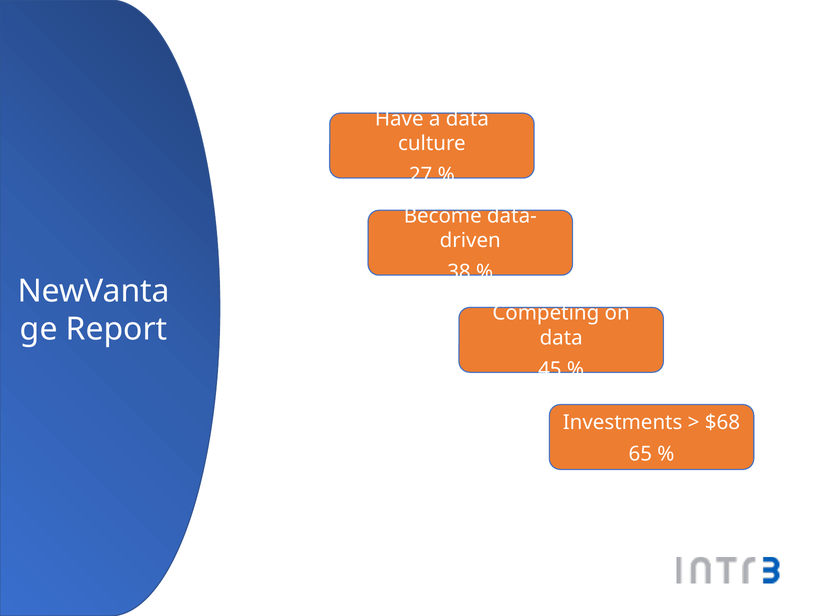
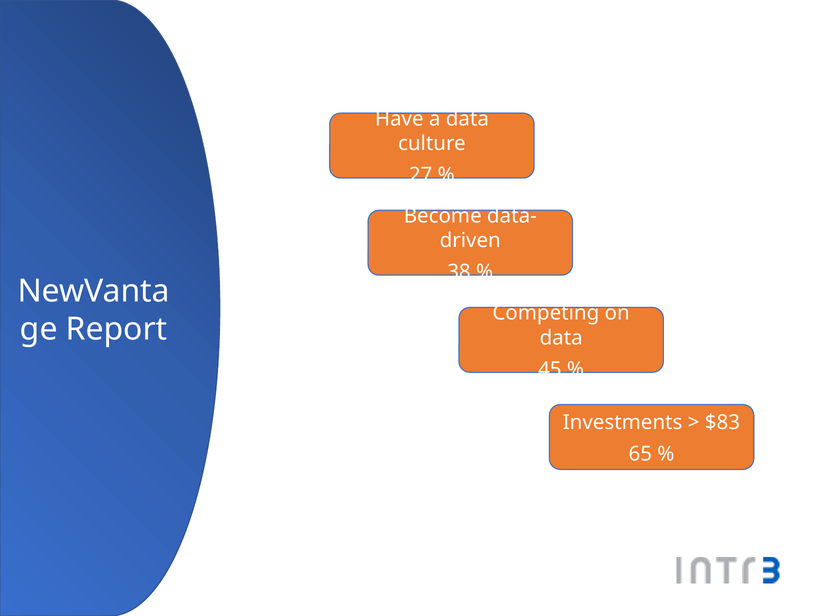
$68: $68 -> $83 (722, 423)
